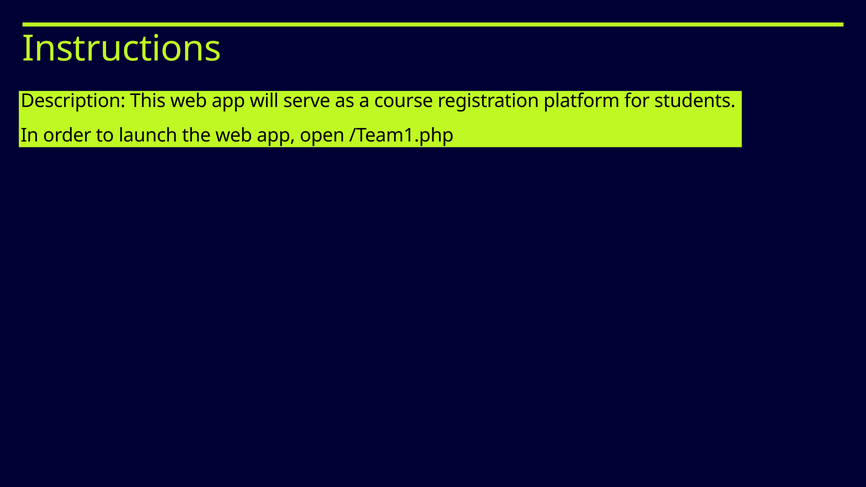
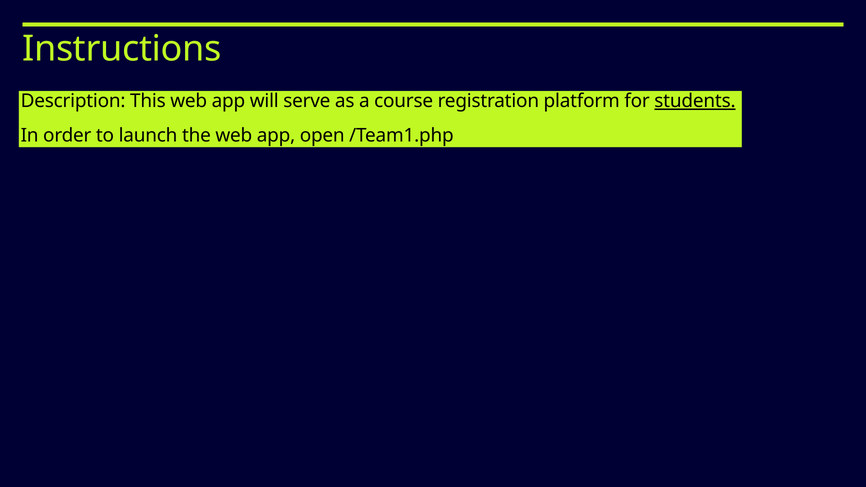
students underline: none -> present (695, 101)
